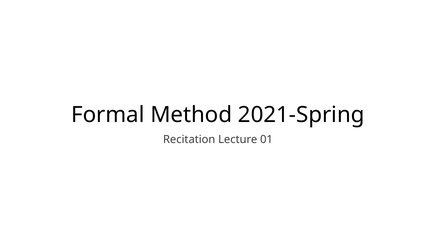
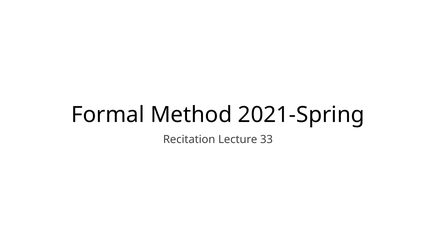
01: 01 -> 33 (266, 139)
